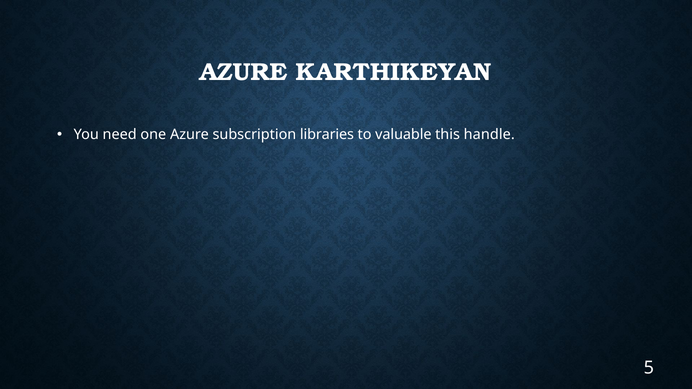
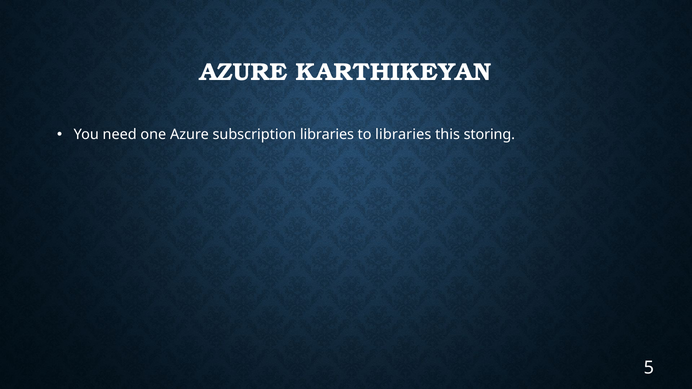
to valuable: valuable -> libraries (403, 135)
handle: handle -> storing (489, 135)
